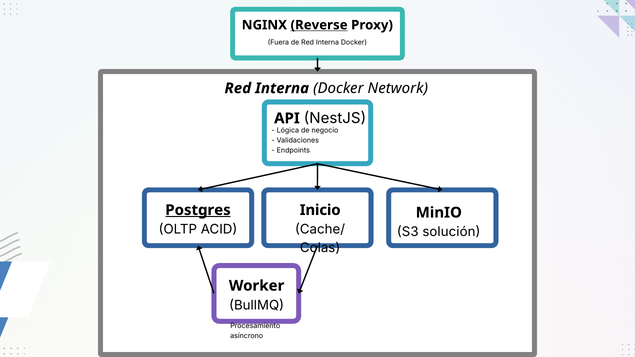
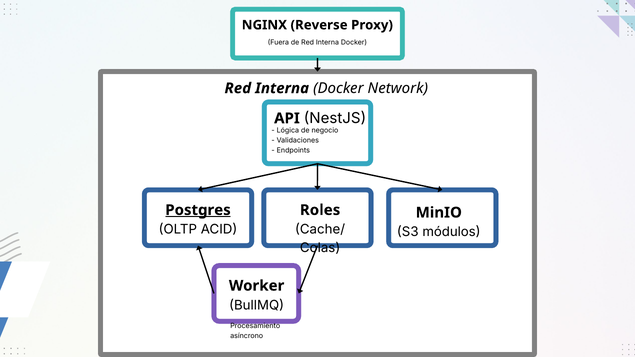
Reverse underline: present -> none (319, 25)
Inicio: Inicio -> Roles (320, 210)
solución: solución -> módulos (451, 232)
